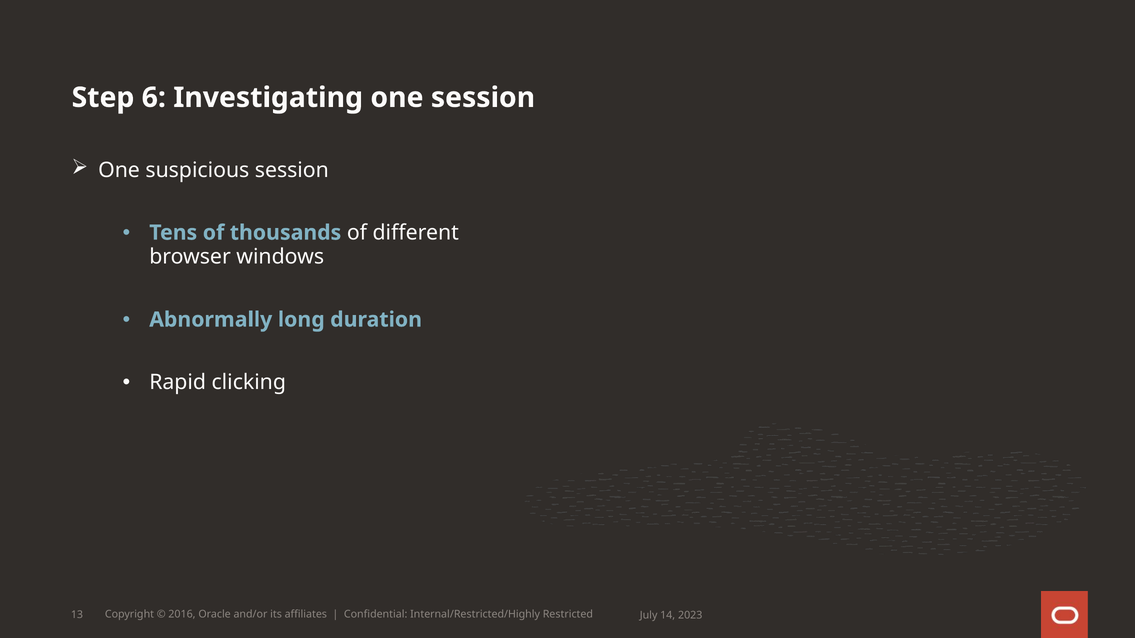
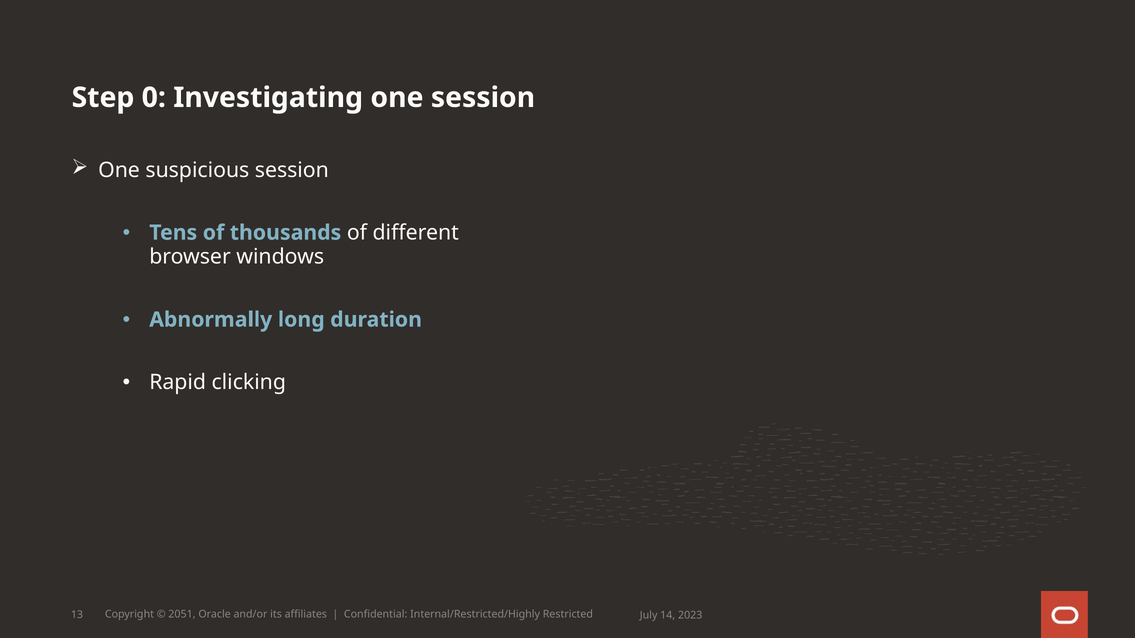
6: 6 -> 0 (154, 98)
2016: 2016 -> 2051 (182, 615)
